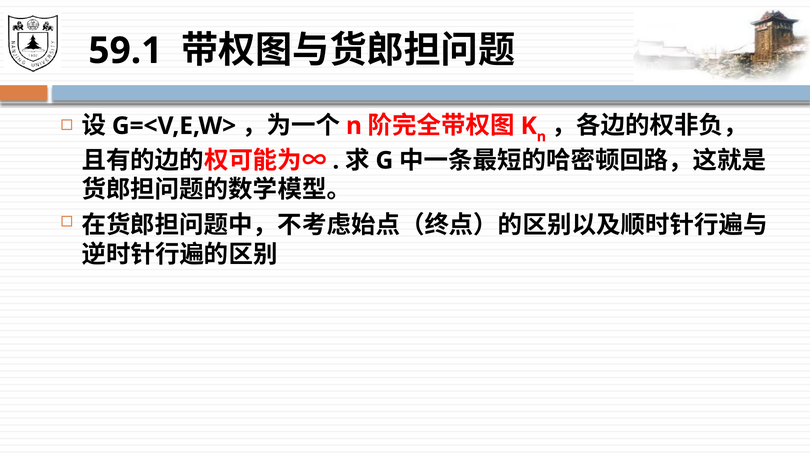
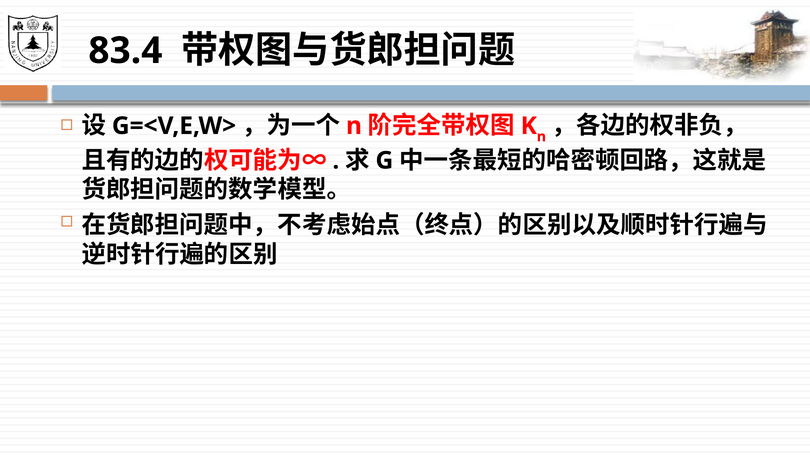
59.1: 59.1 -> 83.4 (125, 51)
